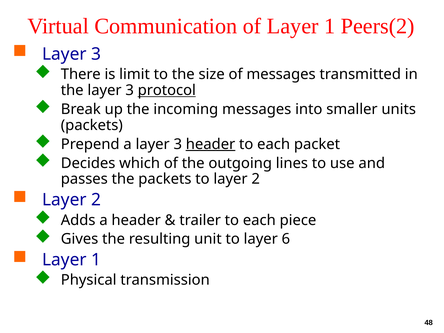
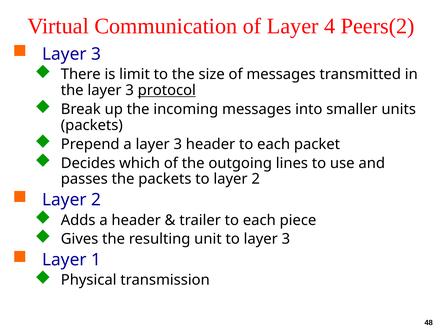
of Layer 1: 1 -> 4 (330, 26)
header underline: present -> none (211, 144)
to layer 6: 6 -> 3 (286, 239)
